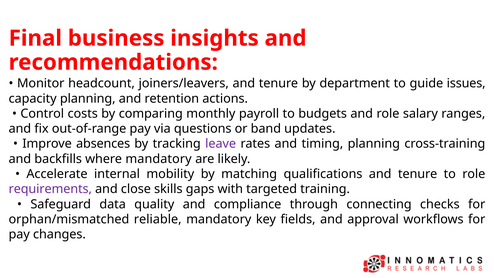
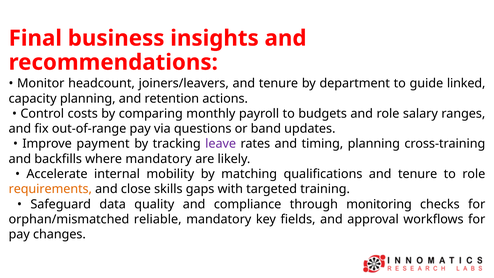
issues: issues -> linked (466, 83)
absences: absences -> payment (103, 144)
requirements colour: purple -> orange (50, 189)
connecting: connecting -> monitoring (379, 204)
